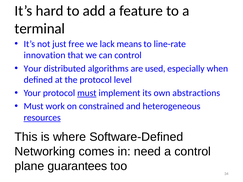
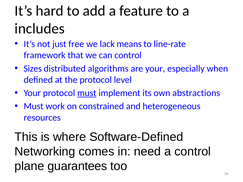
terminal: terminal -> includes (40, 29)
innovation: innovation -> framework (45, 55)
Your: Your -> Sizes (33, 69)
are used: used -> your (155, 69)
resources underline: present -> none (42, 118)
